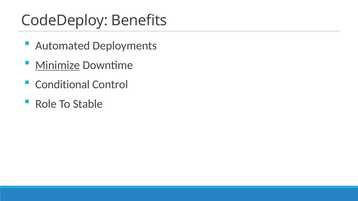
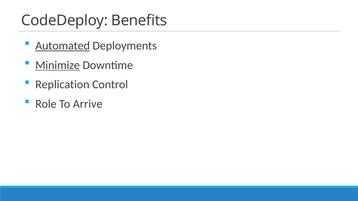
Automated underline: none -> present (63, 46)
Conditional: Conditional -> Replication (62, 85)
Stable: Stable -> Arrive (88, 104)
